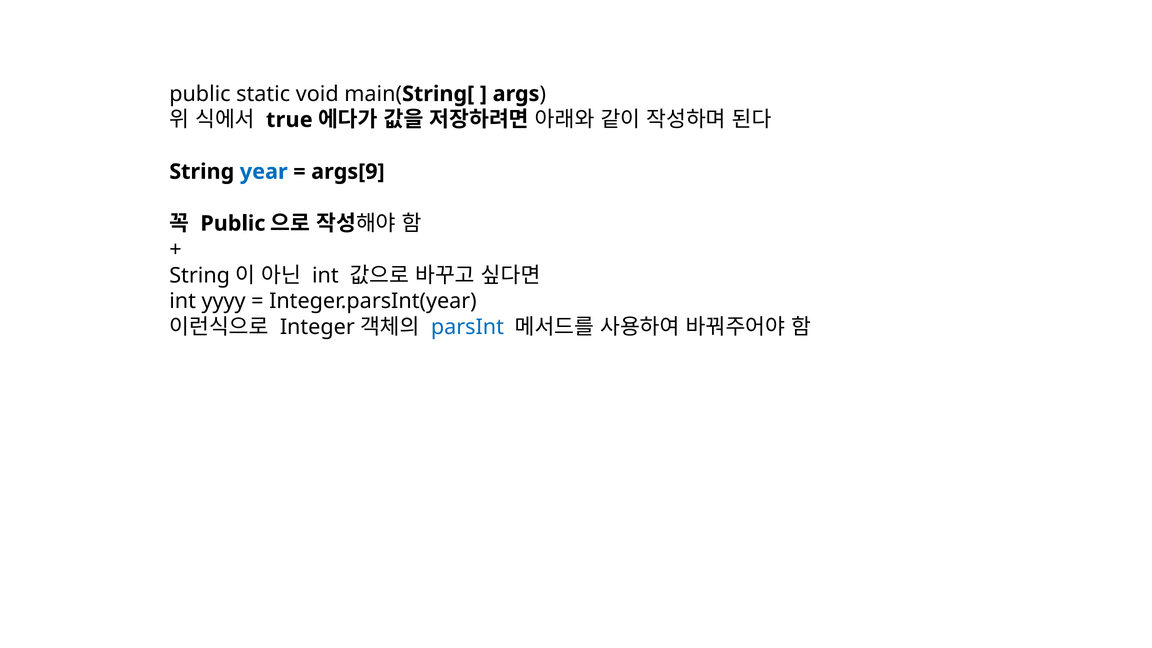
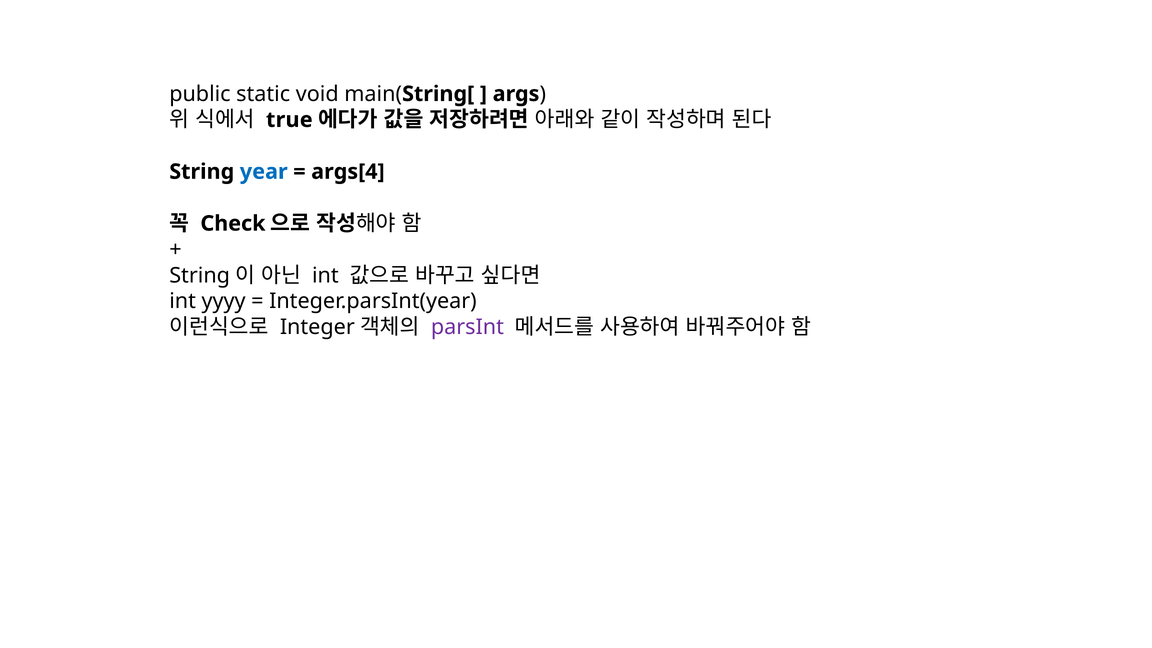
args[9: args[9 -> args[4 (348, 172)
Public: Public -> Check (233, 224)
parsInt colour: blue -> purple (467, 327)
